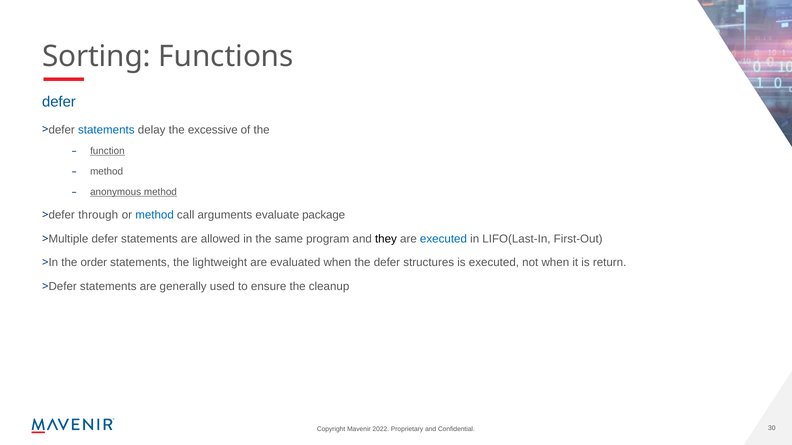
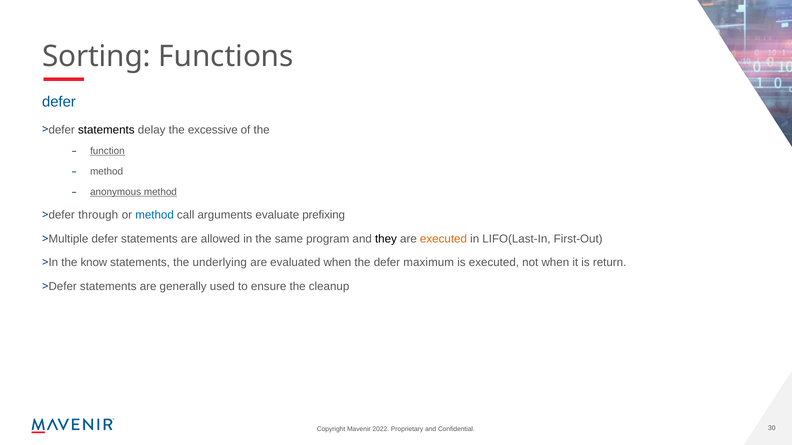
statements colour: blue -> black (106, 130)
package: package -> prefixing (324, 215)
executed colour: blue -> orange (443, 239)
order: order -> know (94, 263)
lightweight: lightweight -> underlying (220, 263)
structures: structures -> maximum (429, 263)
